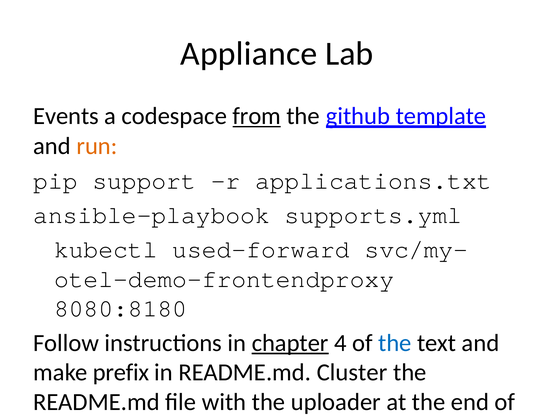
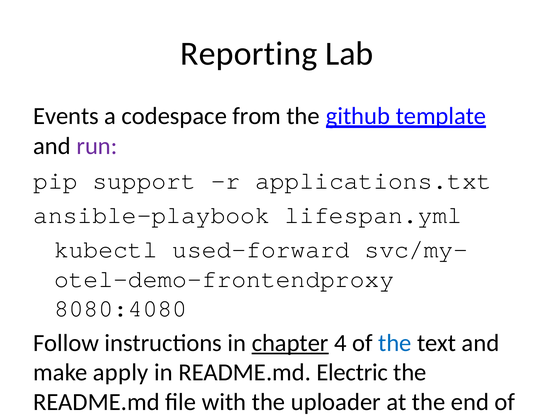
Appliance: Appliance -> Reporting (249, 54)
from underline: present -> none (257, 116)
run colour: orange -> purple (97, 146)
supports.yml: supports.yml -> lifespan.yml (373, 215)
8080:8180: 8080:8180 -> 8080:4080 (121, 309)
prefix: prefix -> apply (121, 373)
Cluster: Cluster -> Electric (352, 373)
